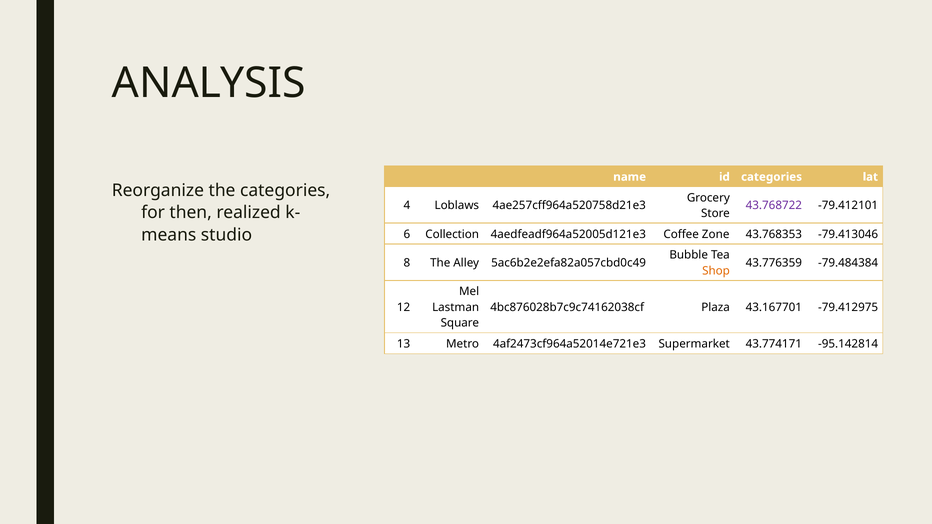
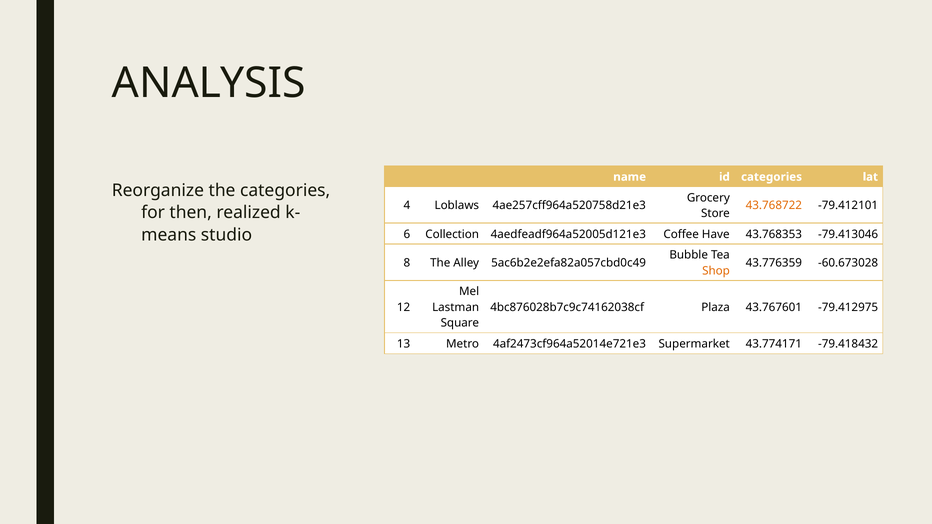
43.768722 colour: purple -> orange (774, 206)
Zone: Zone -> Have (716, 234)
-79.484384: -79.484384 -> -60.673028 (848, 263)
43.167701: 43.167701 -> 43.767601 (774, 307)
-95.142814: -95.142814 -> -79.418432 (848, 344)
